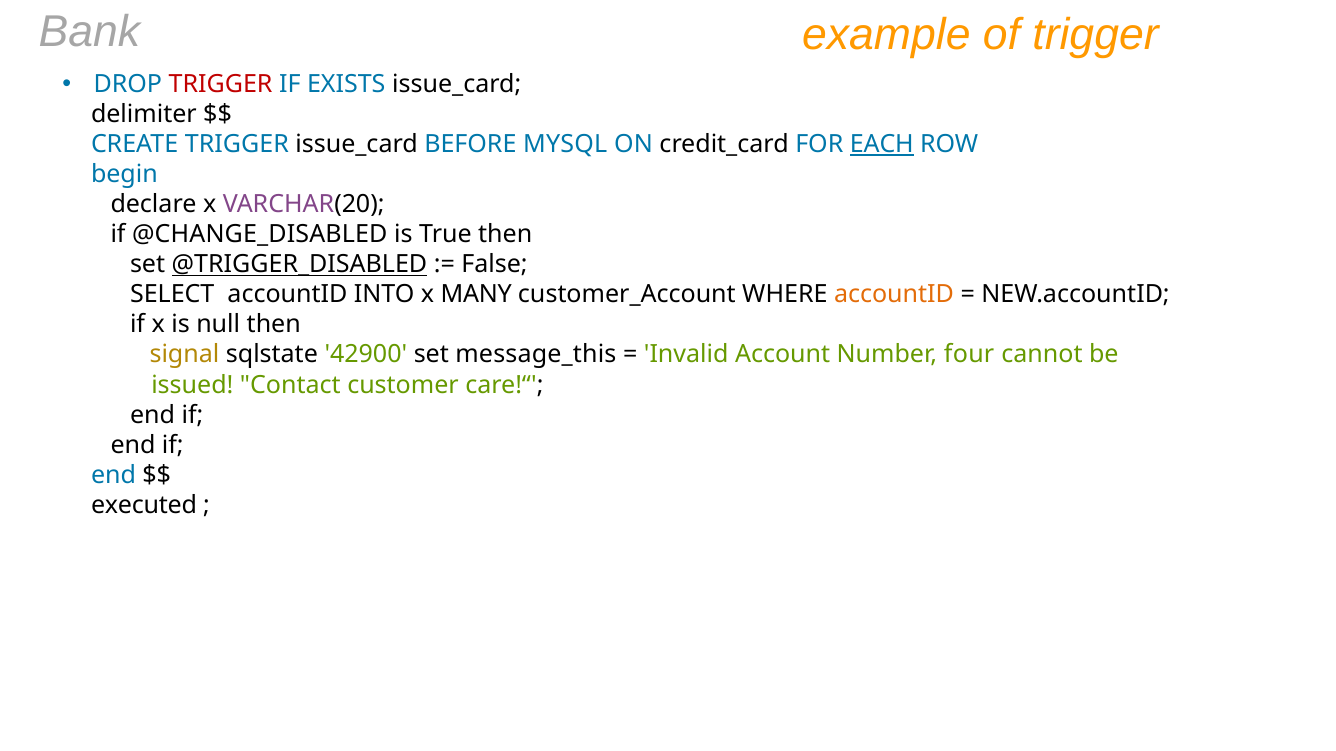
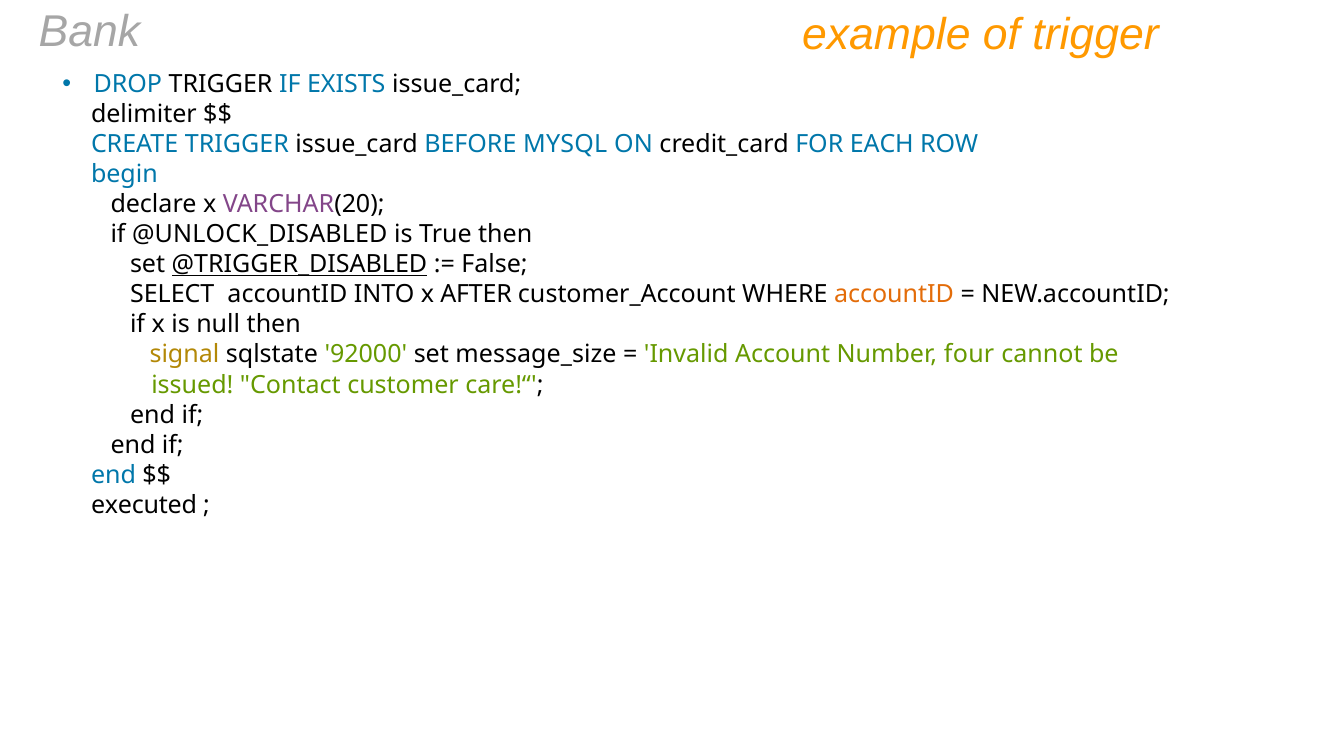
TRIGGER colour: red -> black (221, 84)
EACH underline: present -> none (882, 145)
@CHANGE_DISABLED: @CHANGE_DISABLED -> @UNLOCK_DISABLED (260, 235)
MANY: MANY -> AFTER (476, 295)
42900: 42900 -> 92000 (366, 355)
message_this: message_this -> message_size (536, 355)
